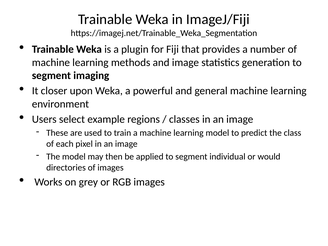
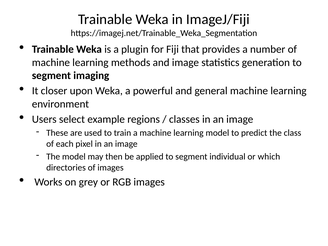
would: would -> which (269, 157)
